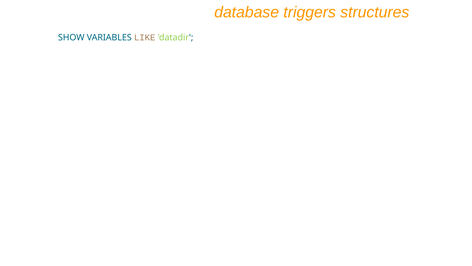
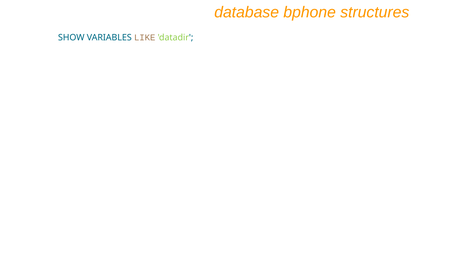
triggers: triggers -> bphone (310, 12)
